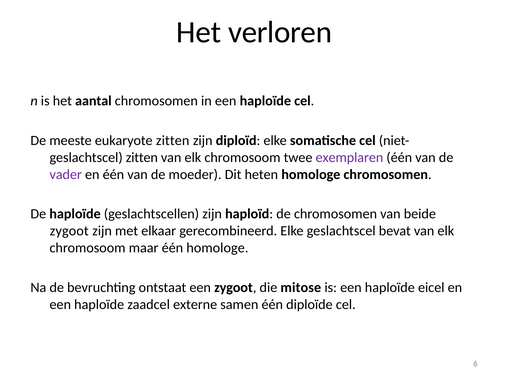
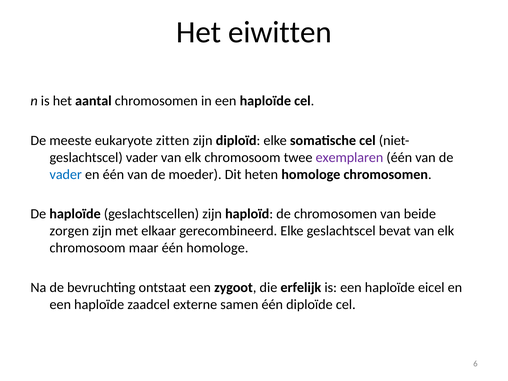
verloren: verloren -> eiwitten (280, 32)
geslachtscel zitten: zitten -> vader (142, 157)
vader colour: purple -> blue (66, 174)
zygoot: zygoot -> zorgen (69, 231)
mitose: mitose -> erfelijk (301, 287)
